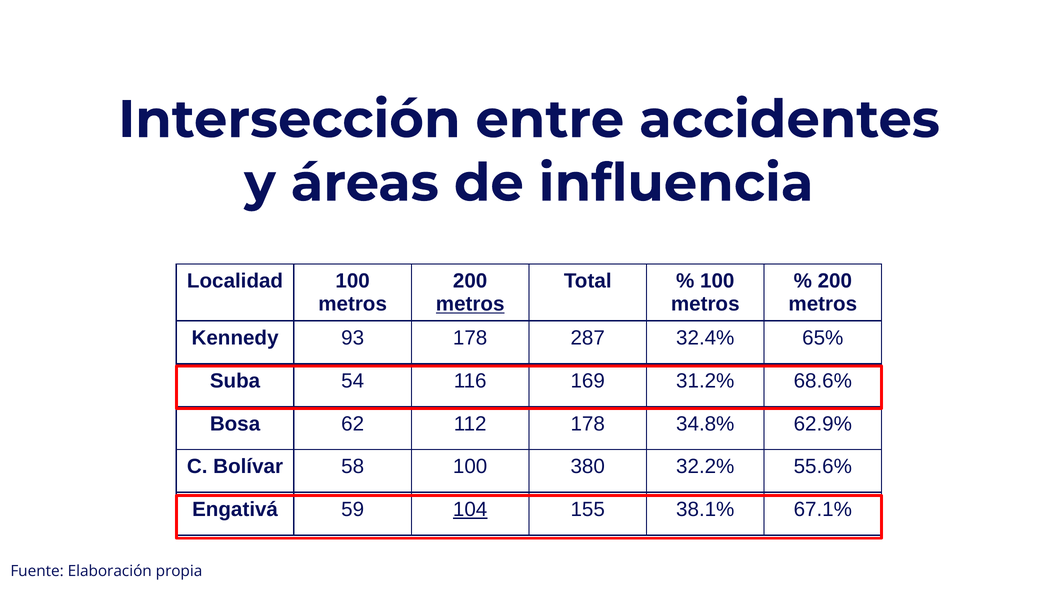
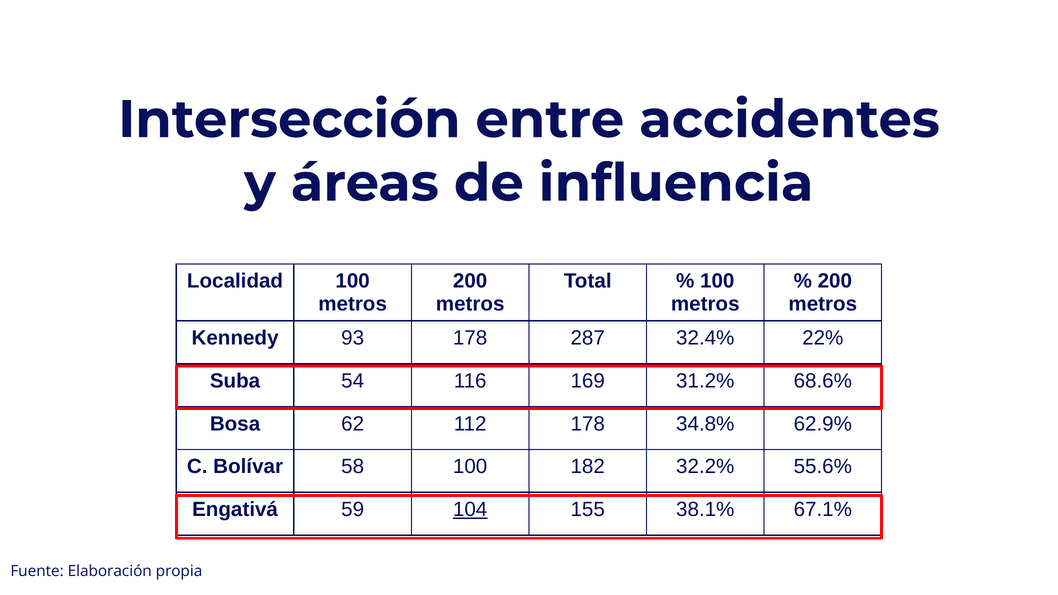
metros underline: present -> none (470, 304)
65%: 65% -> 22% (823, 338)
380: 380 -> 182 (588, 467)
